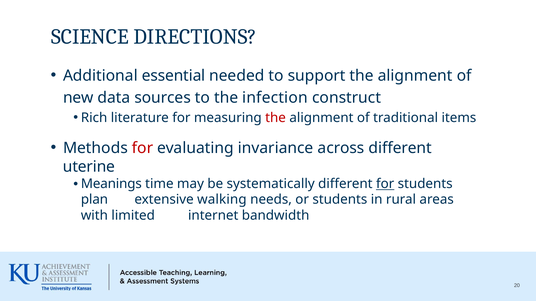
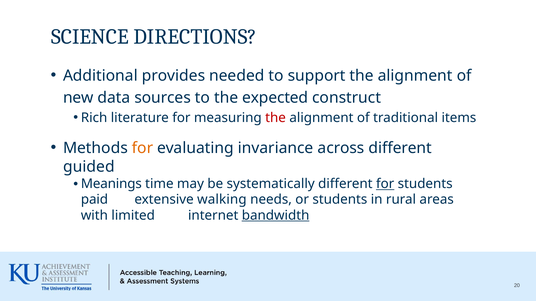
essential: essential -> provides (173, 76)
infection: infection -> expected (275, 98)
for colour: red -> orange (143, 148)
uterine: uterine -> guided (89, 167)
plan: plan -> paid (94, 200)
bandwidth underline: none -> present (276, 216)
